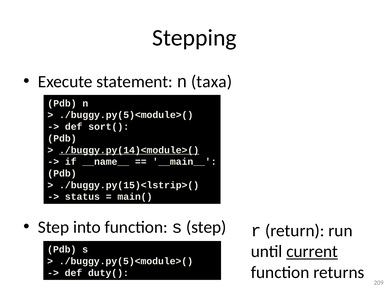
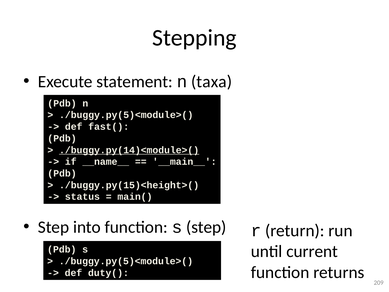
sort(: sort( -> fast( (109, 127)
./buggy.py(15)<lstrip>(: ./buggy.py(15)<lstrip>( -> ./buggy.py(15)<height>( (129, 185)
current underline: present -> none (312, 251)
